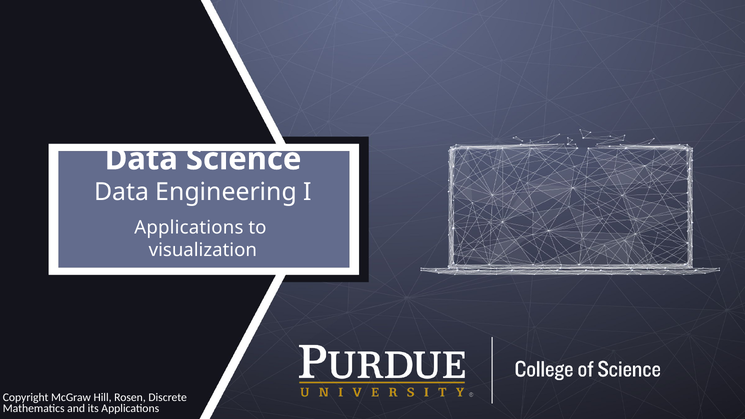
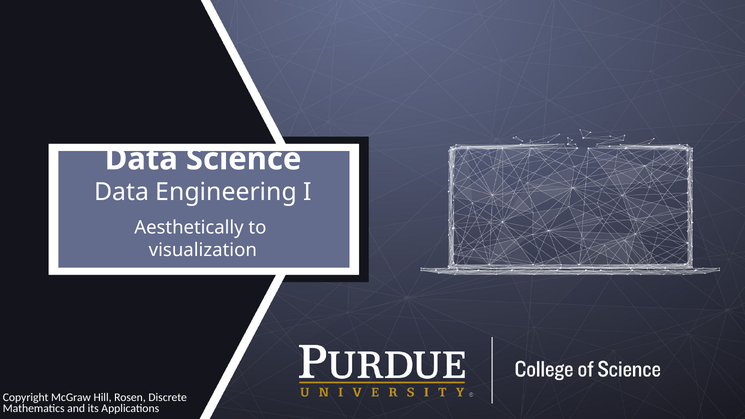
Applications: Applications -> Aesthetically (189, 228)
